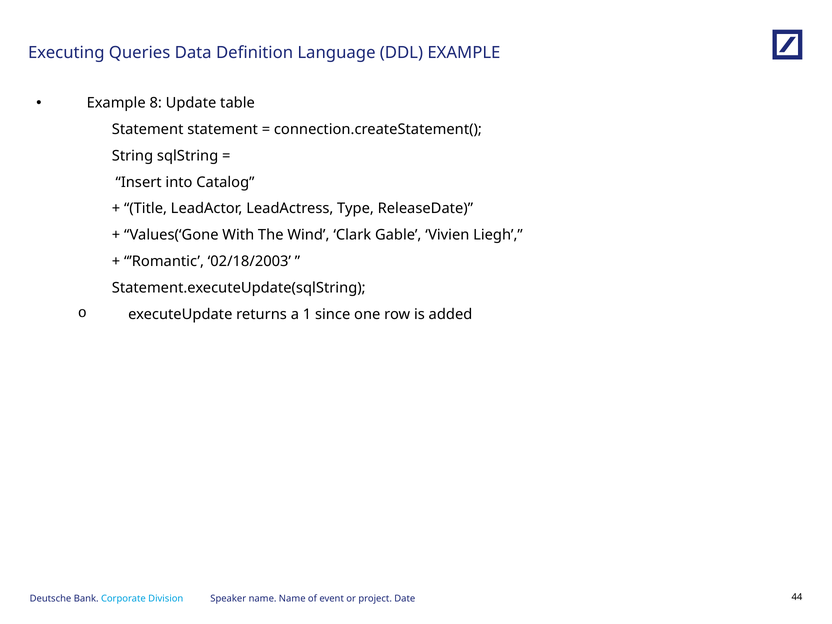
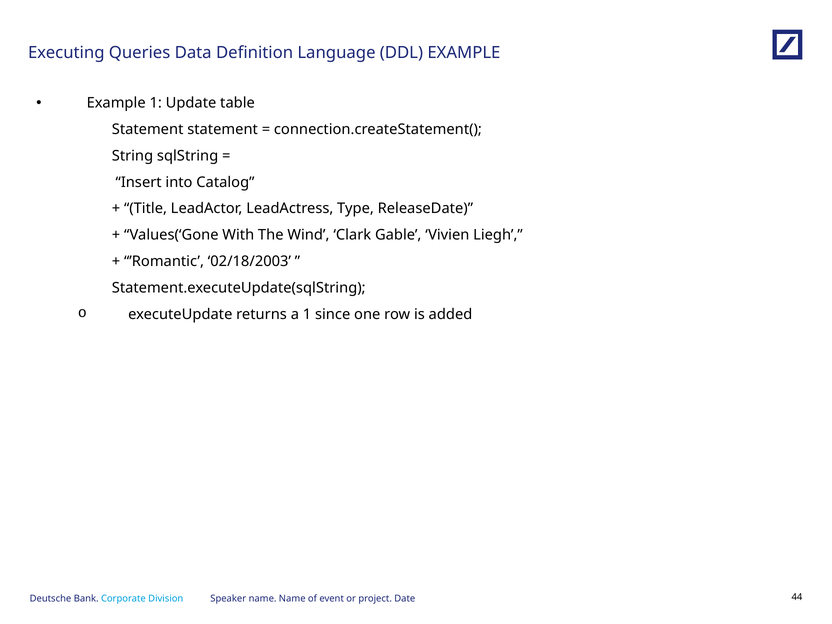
Example 8: 8 -> 1 (156, 103)
